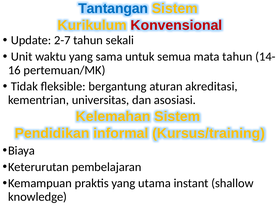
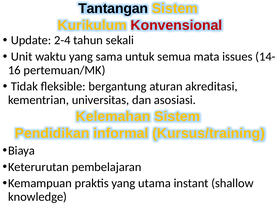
Tantangan colour: blue -> black (113, 8)
2-7: 2-7 -> 2-4 (62, 40)
mata tahun: tahun -> issues (237, 57)
